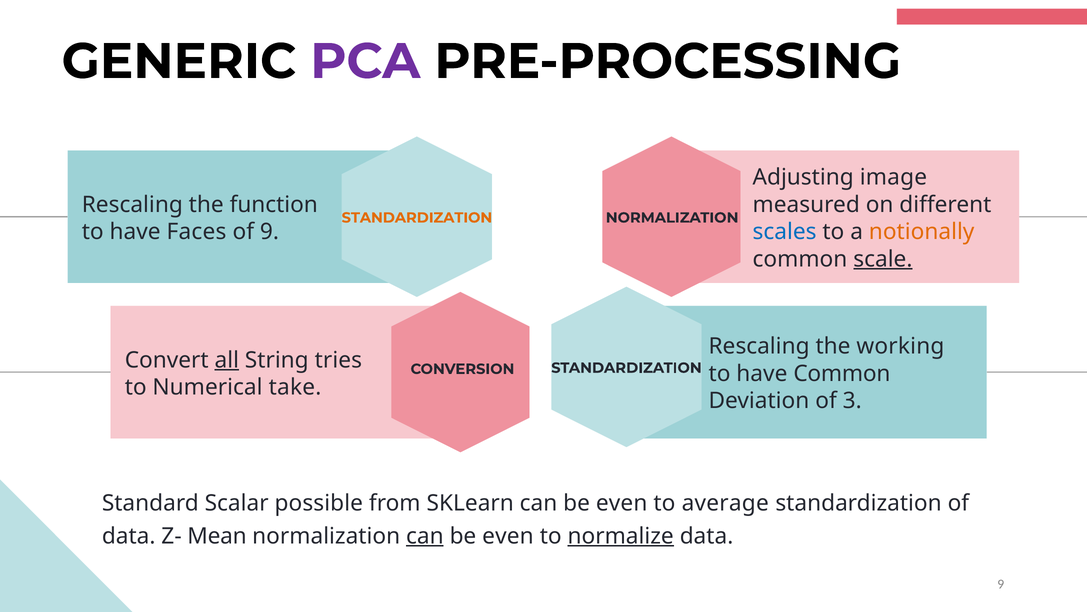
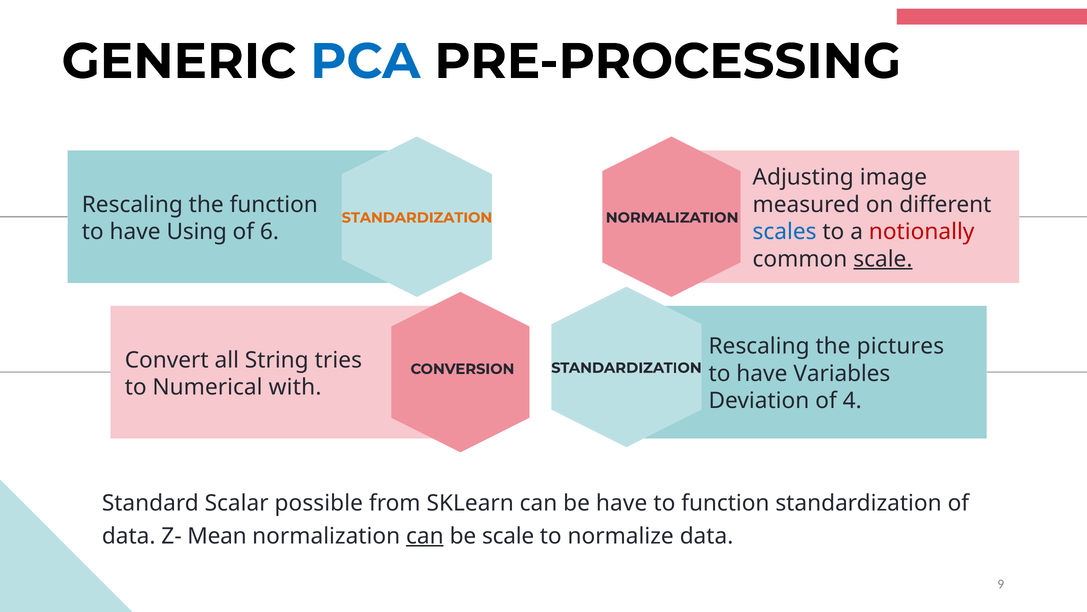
PCA colour: purple -> blue (365, 61)
Faces: Faces -> Using (197, 232)
of 9: 9 -> 6 (269, 232)
notionally colour: orange -> red (922, 232)
working: working -> pictures (900, 346)
all underline: present -> none (227, 360)
have Common: Common -> Variables (842, 373)
take: take -> with (295, 387)
3: 3 -> 4 (852, 401)
SKLearn can be even: even -> have (622, 503)
to average: average -> function (725, 503)
even: even -> scale (508, 536)
normalize underline: present -> none (621, 536)
